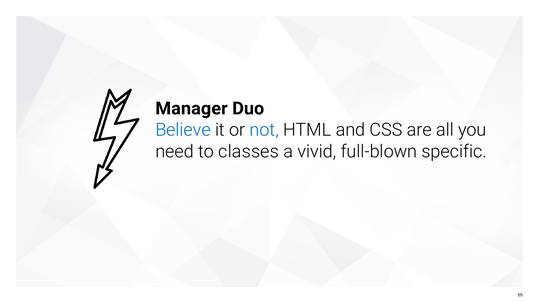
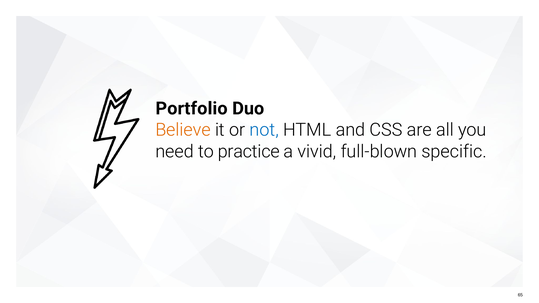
Manager: Manager -> Portfolio (192, 109)
Believe colour: blue -> orange (183, 130)
classes: classes -> practice (249, 152)
